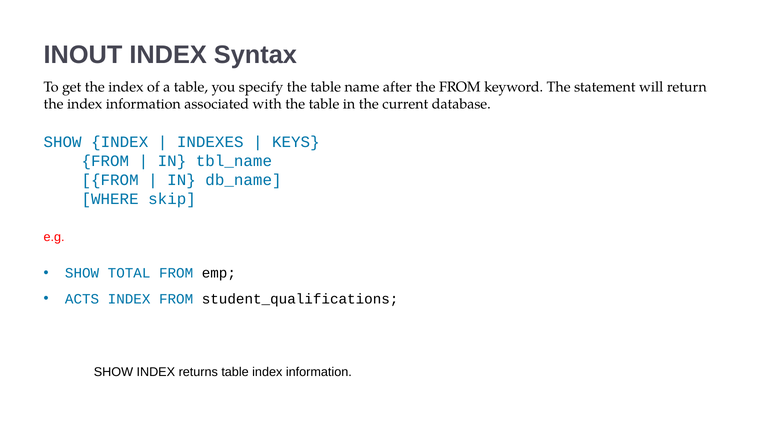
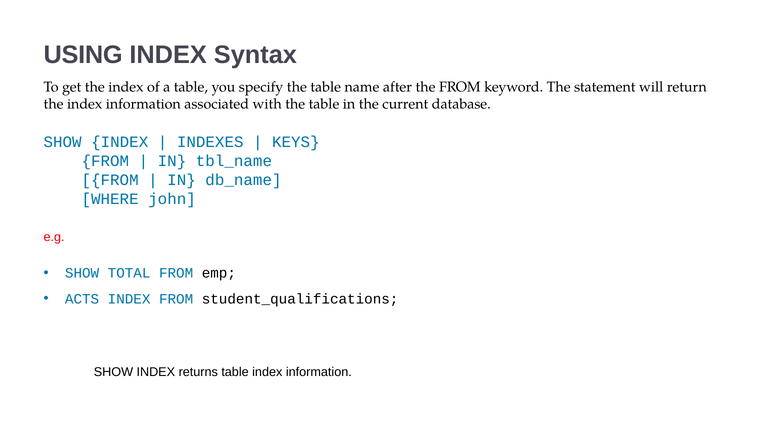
INOUT: INOUT -> USING (83, 55)
skip: skip -> john (172, 199)
